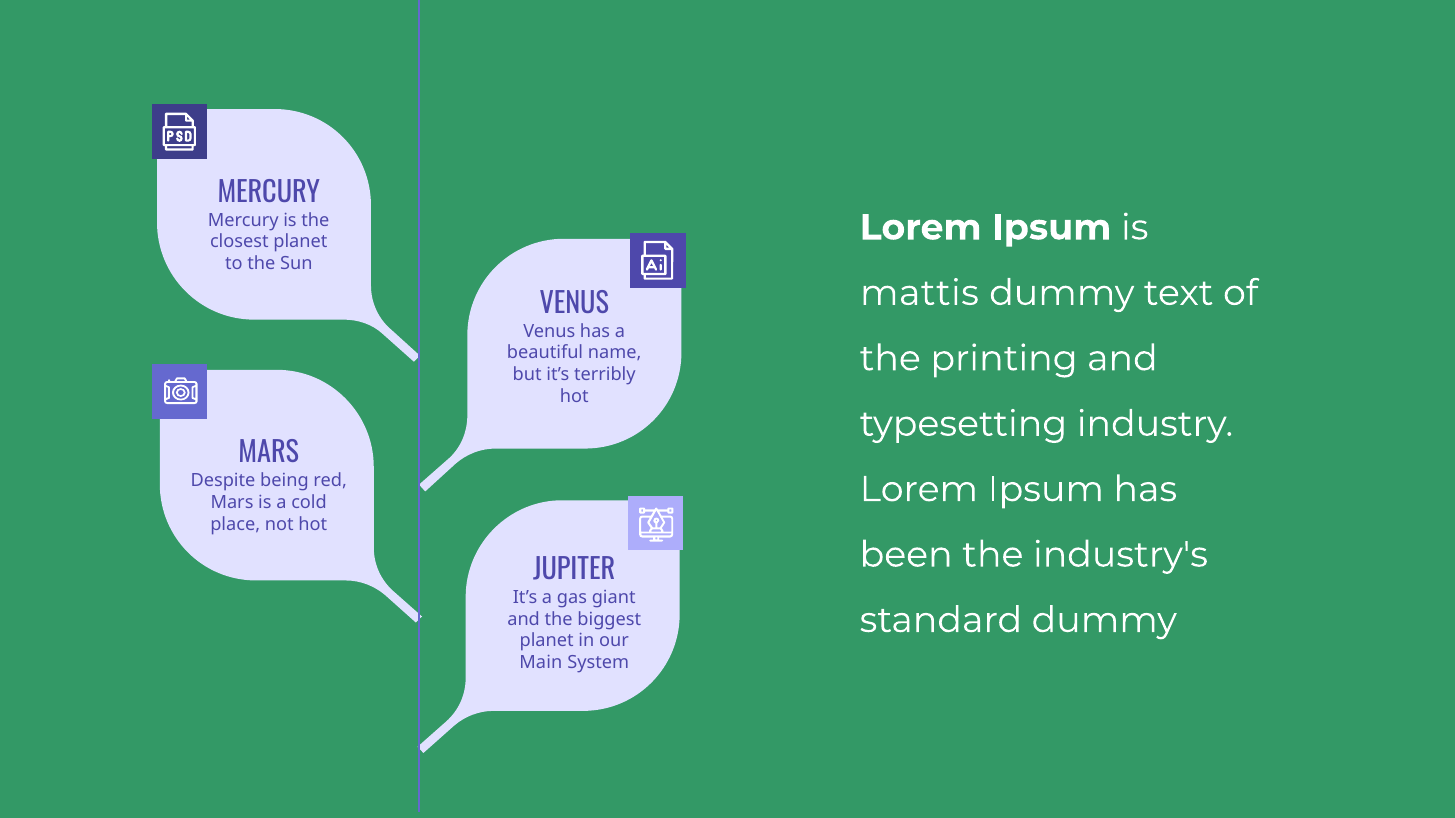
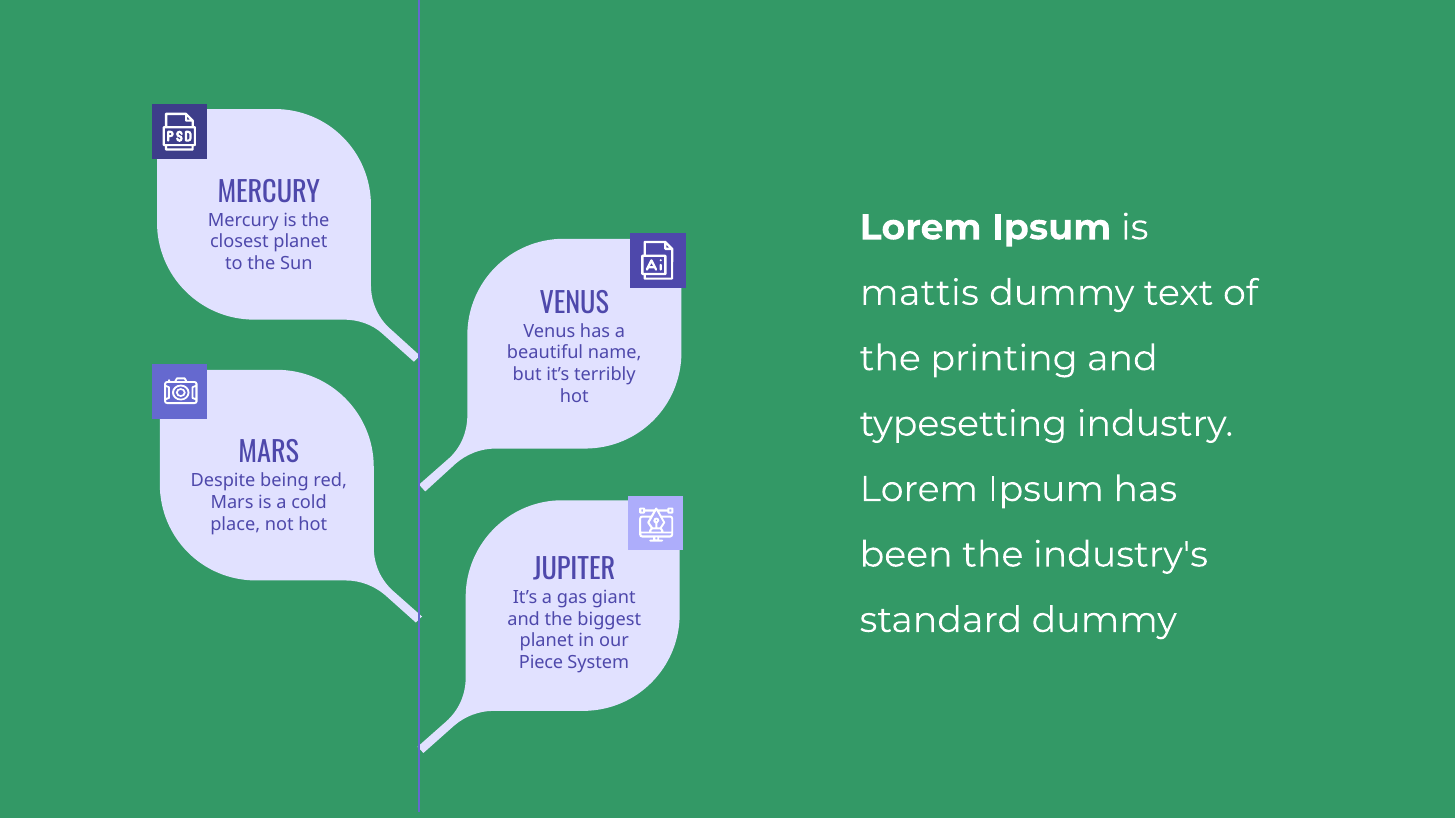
Main: Main -> Piece (541, 663)
